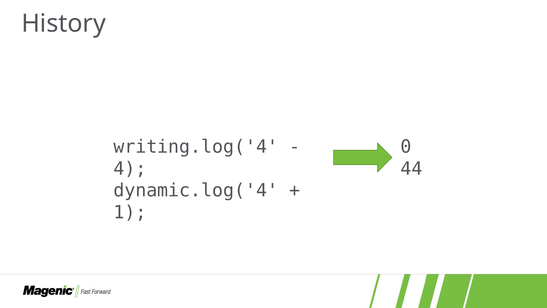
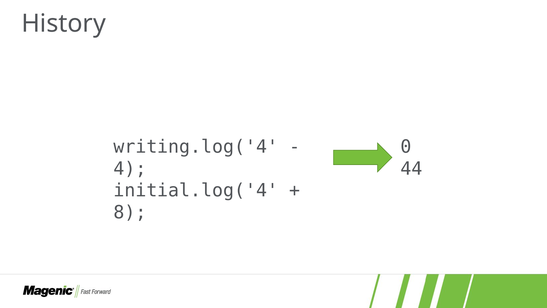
dynamic.log('4: dynamic.log('4 -> initial.log('4 (196, 190)
1: 1 -> 8 (130, 212)
